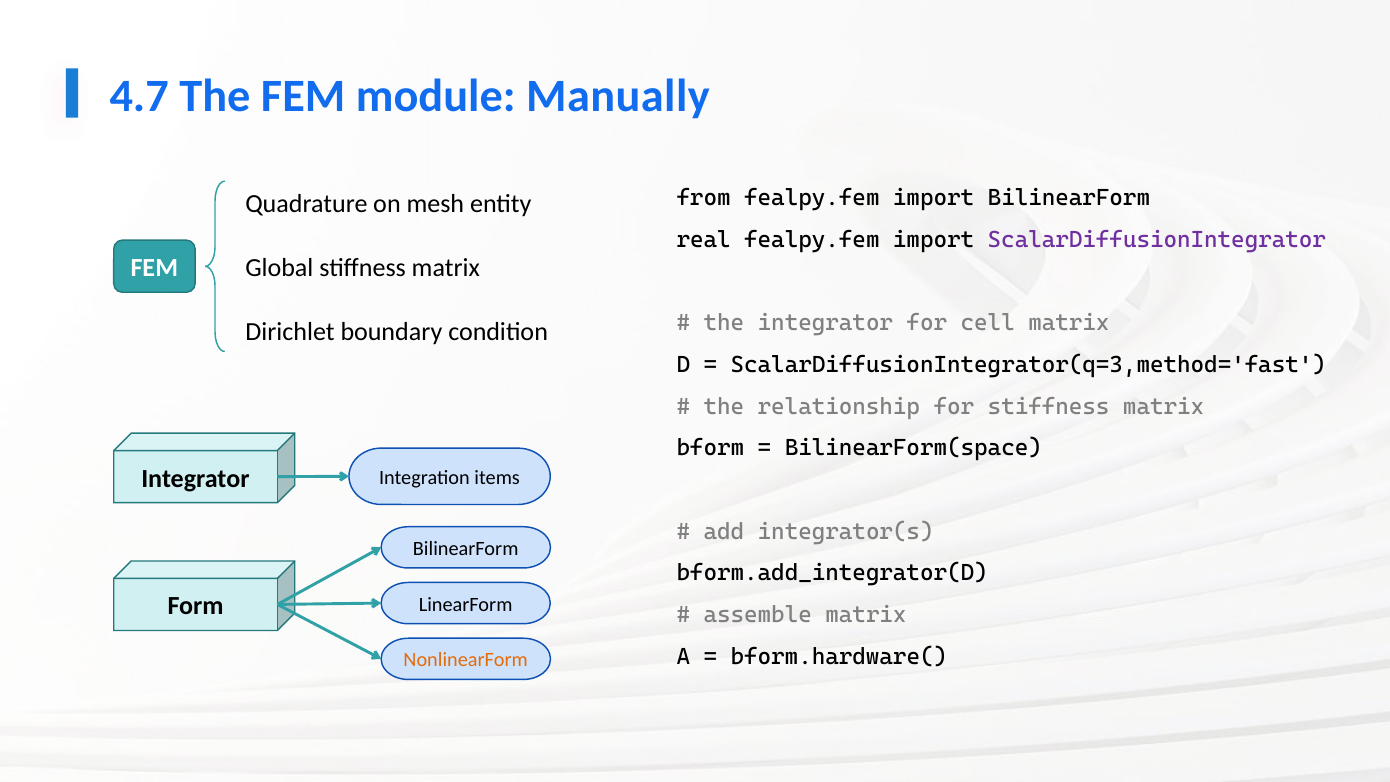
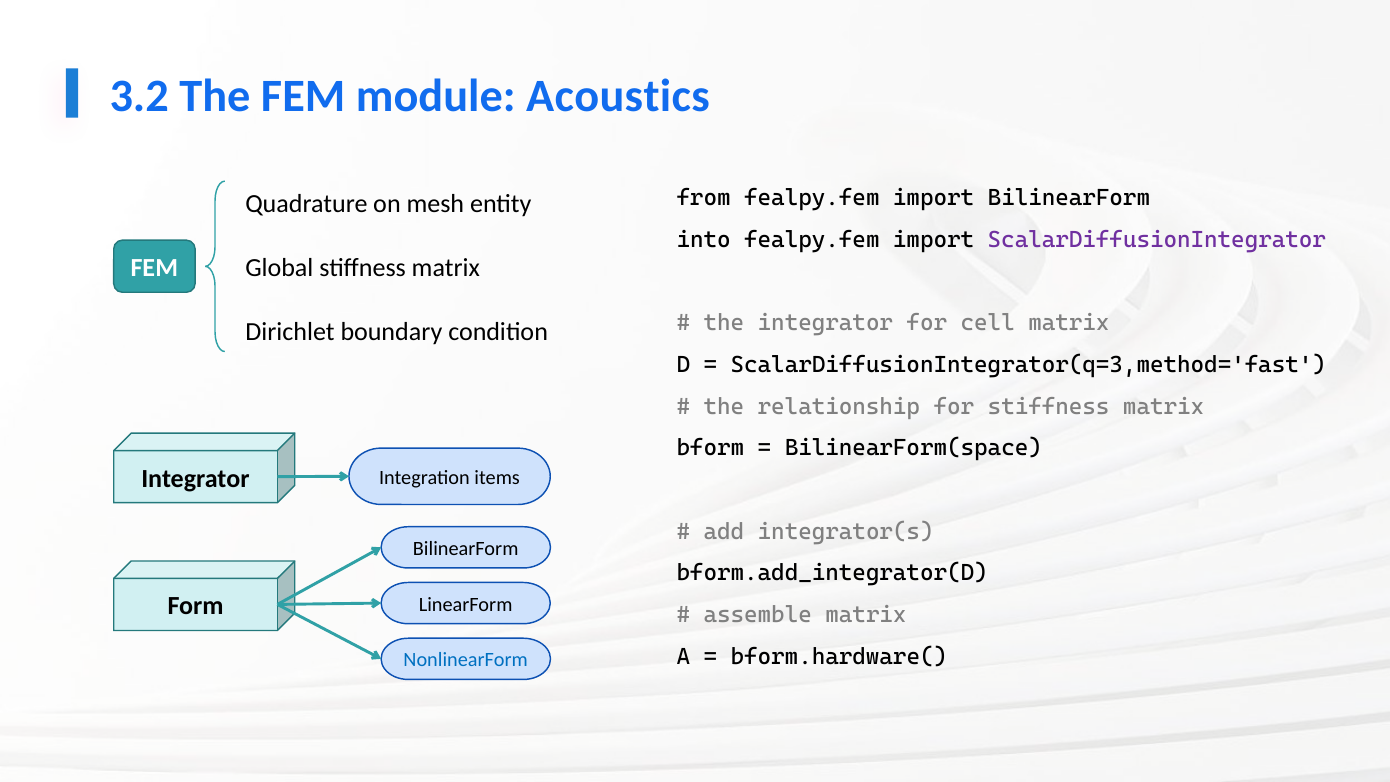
4.7: 4.7 -> 3.2 (139, 96)
Manually: Manually -> Acoustics (618, 96)
real: real -> into (704, 240)
NonlinearForm colour: orange -> blue (466, 660)
